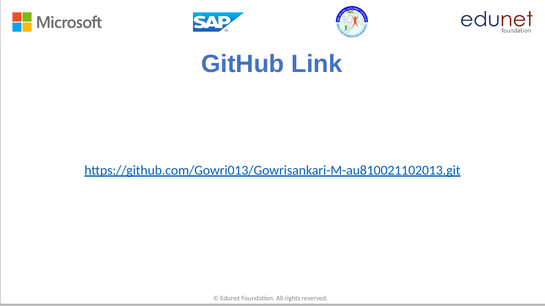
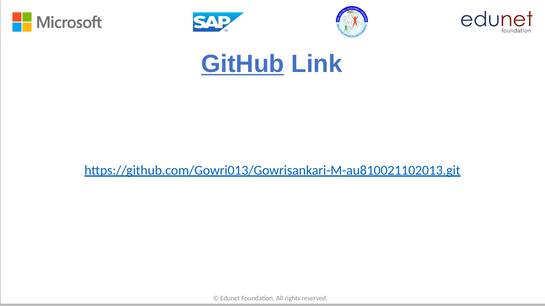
GitHub underline: none -> present (243, 64)
